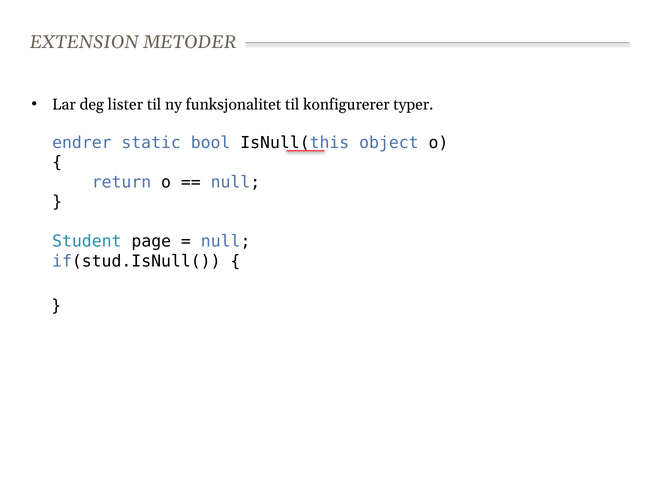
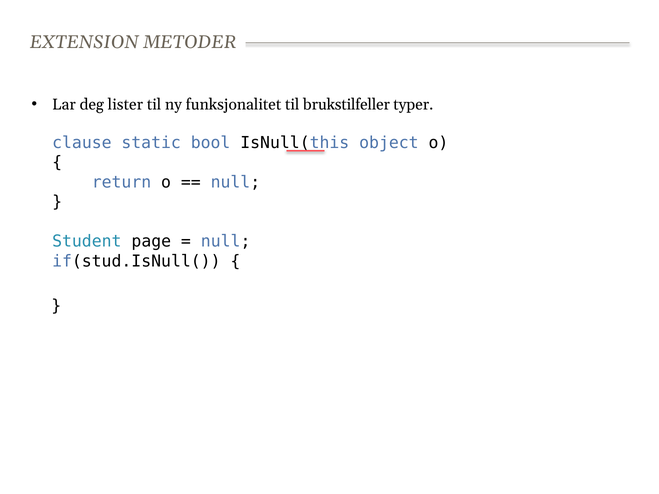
konfigurerer: konfigurerer -> brukstilfeller (347, 105)
endrer: endrer -> clause (82, 143)
